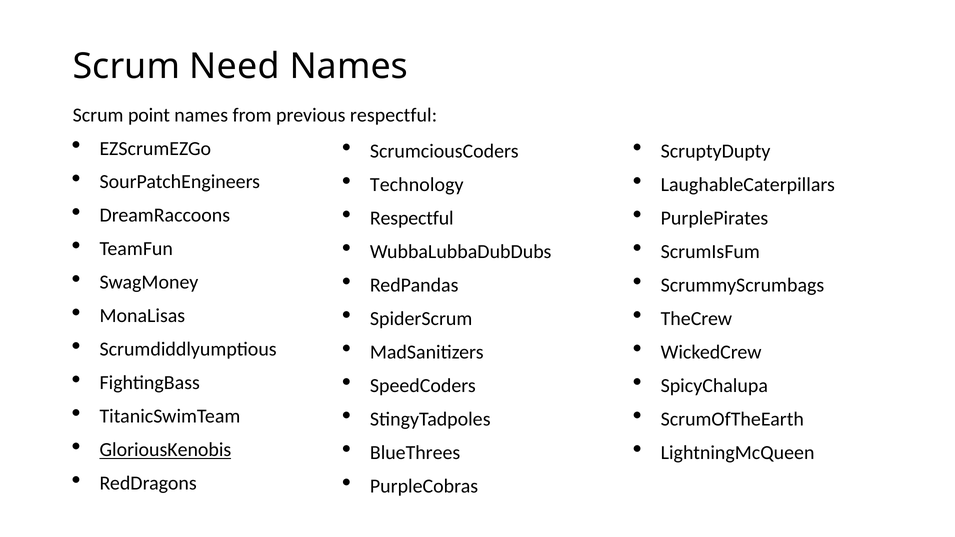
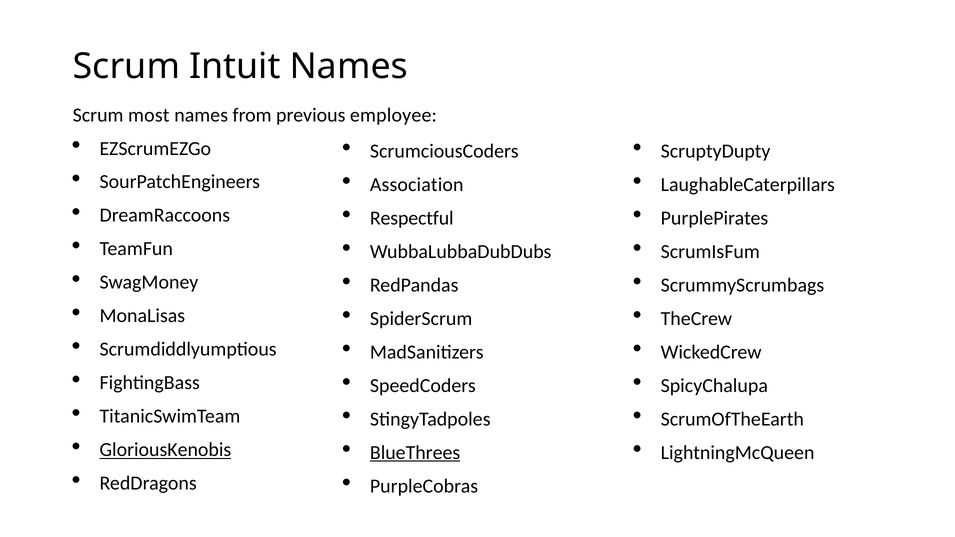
Need: Need -> Intuit (235, 67)
point: point -> most (149, 115)
previous respectful: respectful -> employee (393, 115)
Technology: Technology -> Association (417, 185)
BlueThrees underline: none -> present (415, 453)
